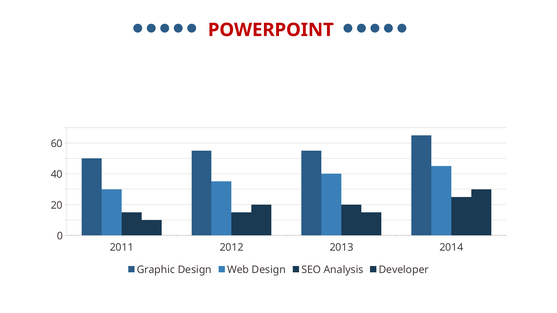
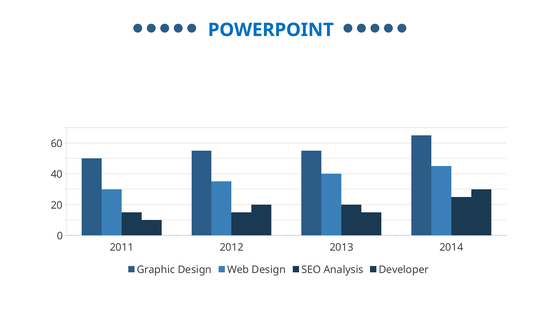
POWERPOINT colour: red -> blue (271, 30)
